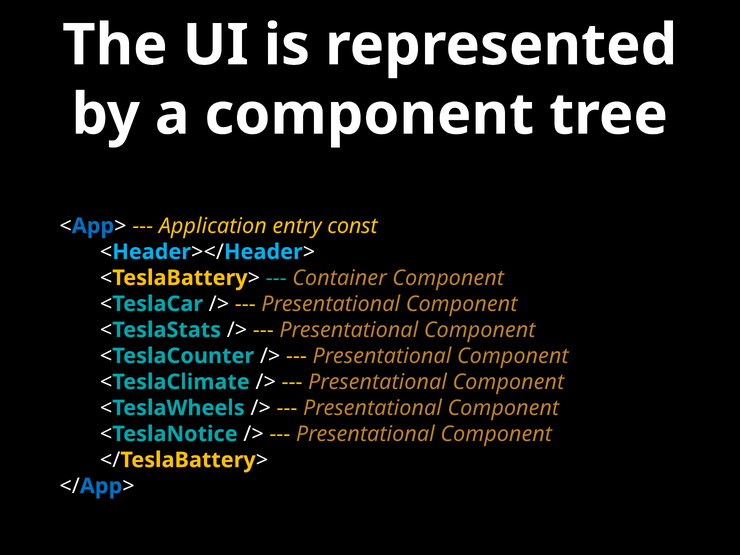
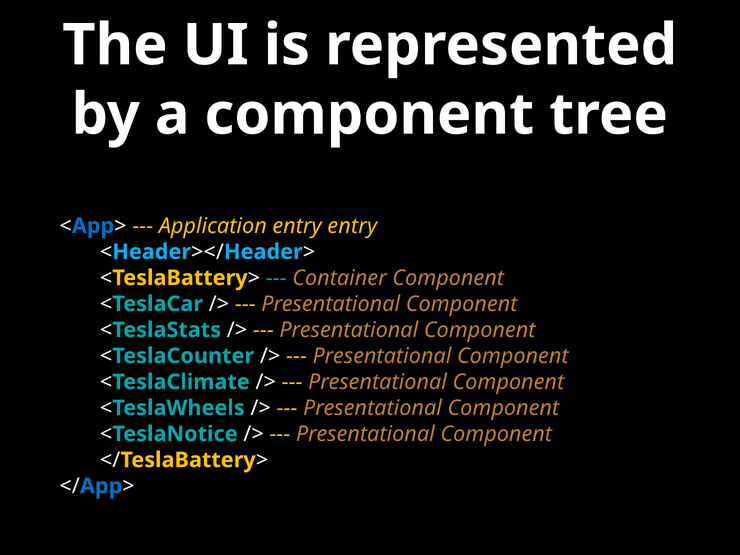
entry const: const -> entry (352, 226)
